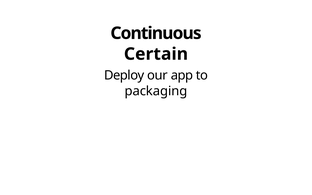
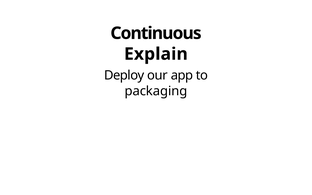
Certain: Certain -> Explain (156, 54)
